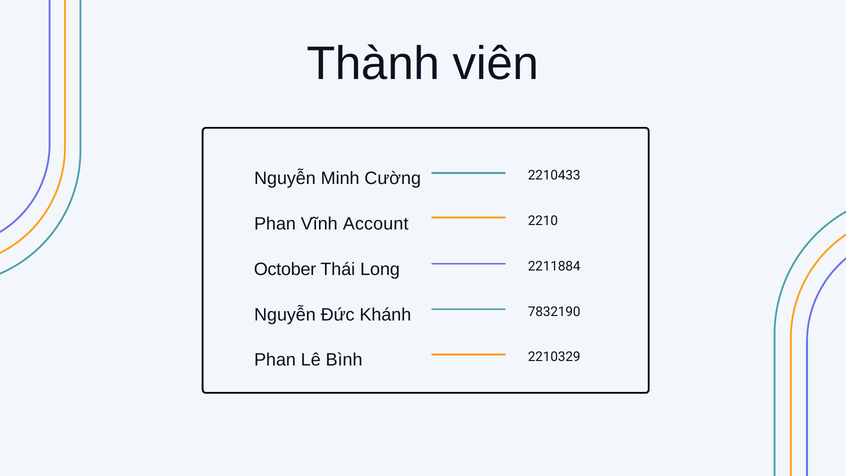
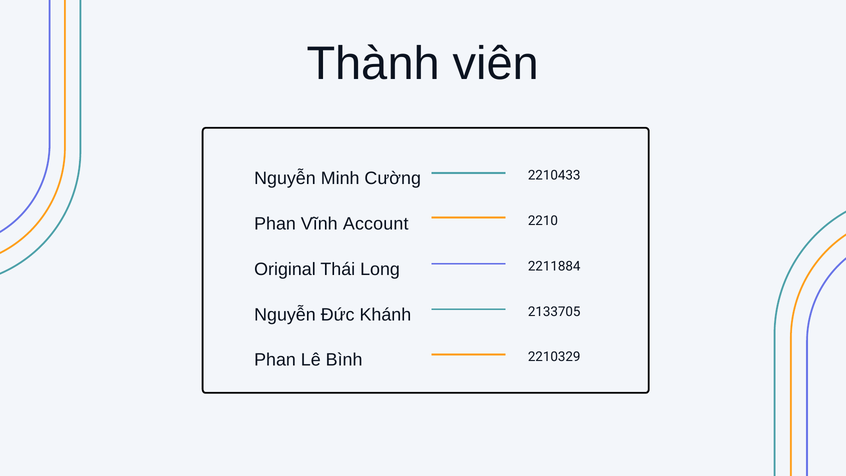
October: October -> Original (285, 269)
7832190: 7832190 -> 2133705 (554, 312)
